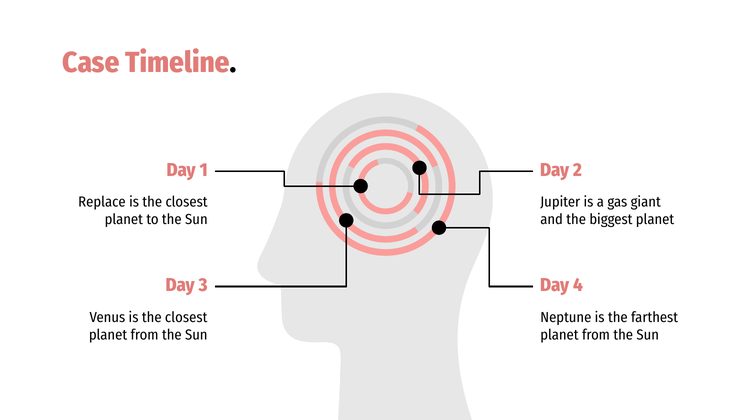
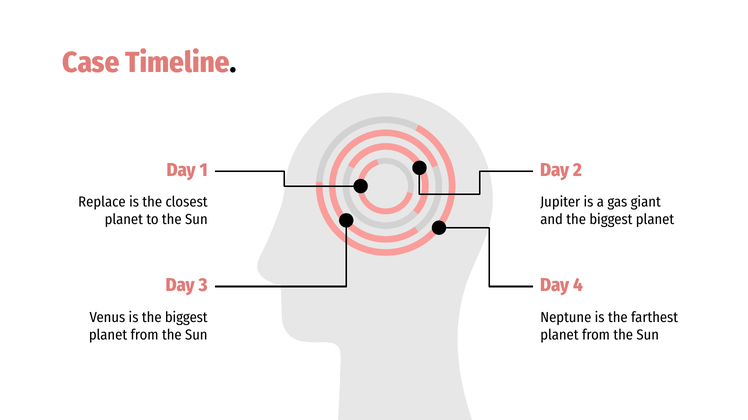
Venus is the closest: closest -> biggest (186, 318)
